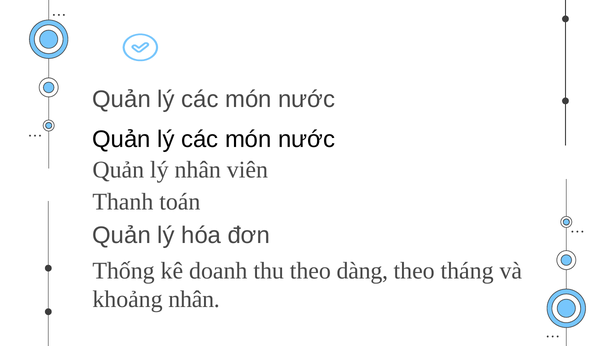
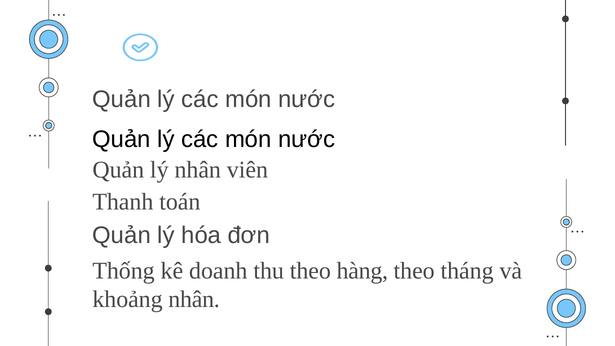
dàng: dàng -> hàng (362, 271)
